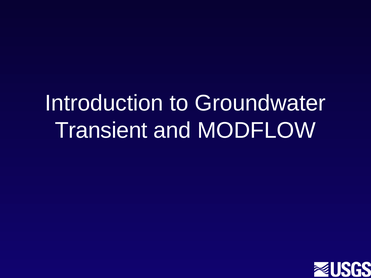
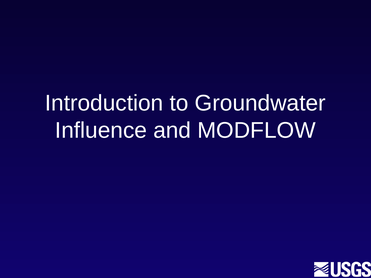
Transient: Transient -> Influence (101, 131)
